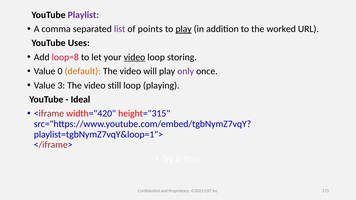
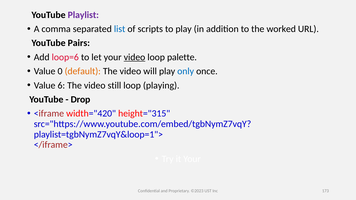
list colour: purple -> blue (120, 29)
points: points -> scripts (150, 29)
play underline: present -> none (184, 29)
Uses: Uses -> Pairs (79, 43)
loop=8: loop=8 -> loop=6 (65, 57)
storing: storing -> palette (182, 57)
only colour: purple -> blue (186, 71)
3: 3 -> 6 (61, 85)
Ideal: Ideal -> Drop (80, 100)
